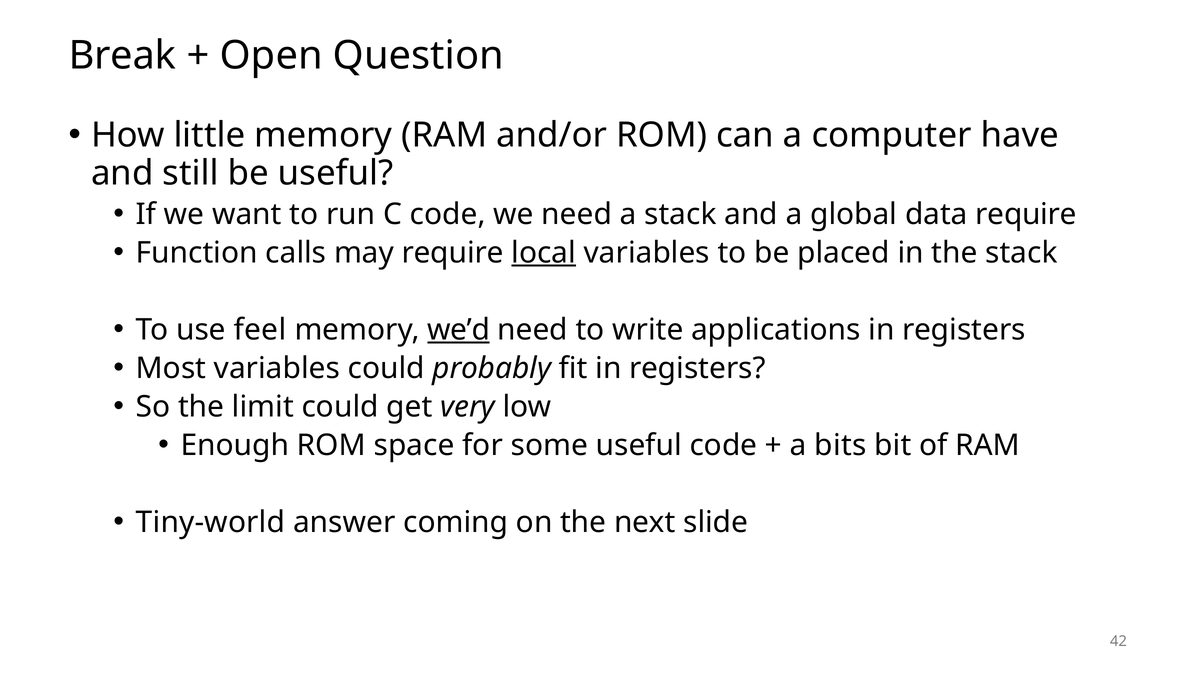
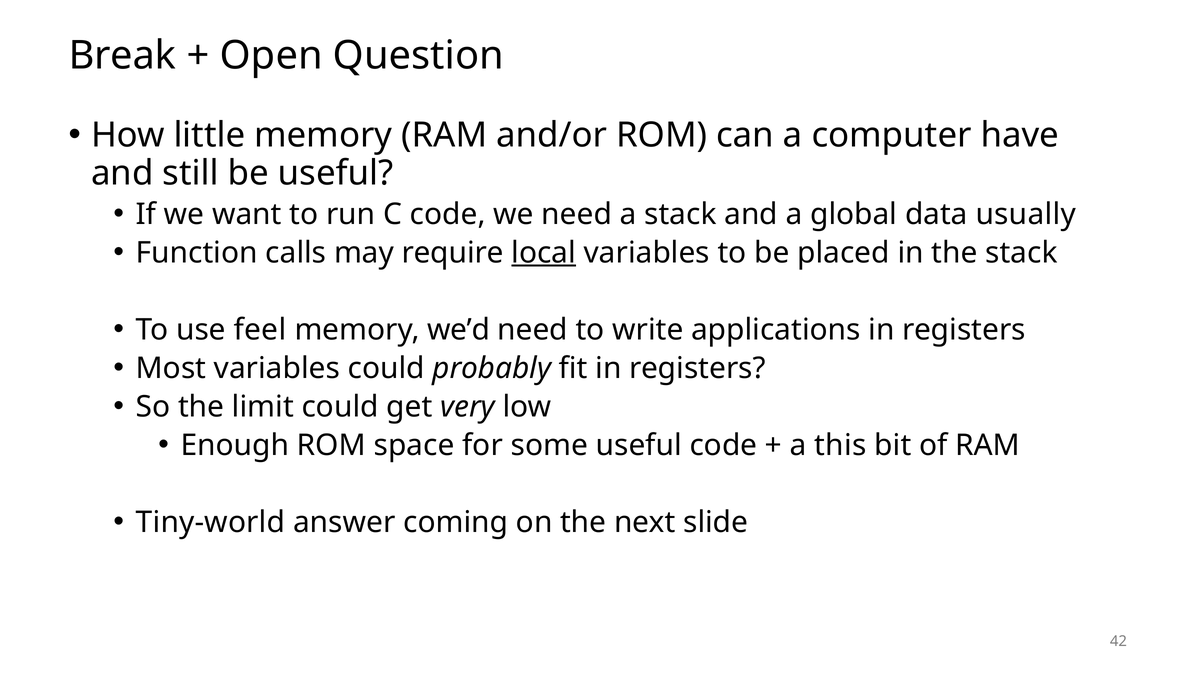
data require: require -> usually (1026, 214)
we’d underline: present -> none (459, 330)
bits: bits -> this (840, 445)
